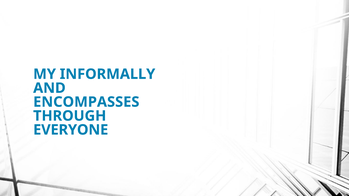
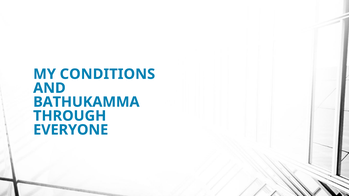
INFORMALLY: INFORMALLY -> CONDITIONS (107, 74)
ENCOMPASSES: ENCOMPASSES -> BATHUKAMMA (86, 102)
